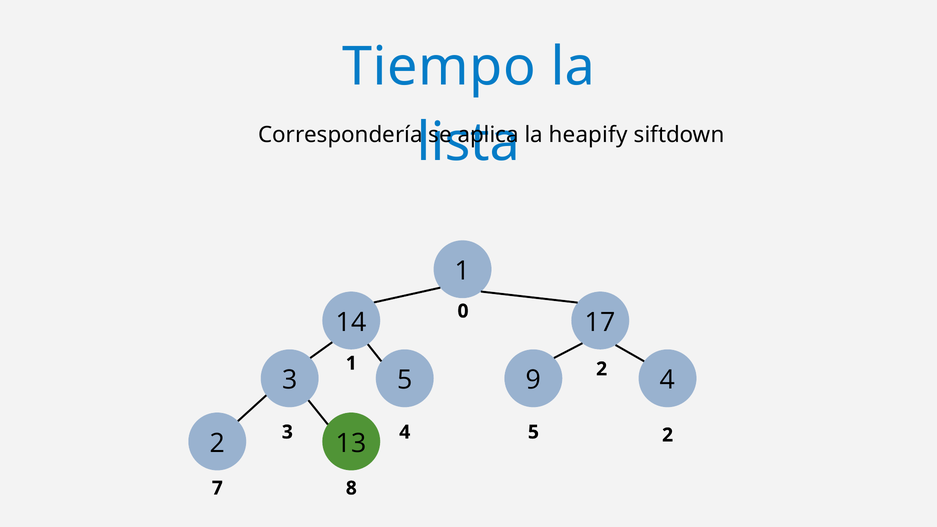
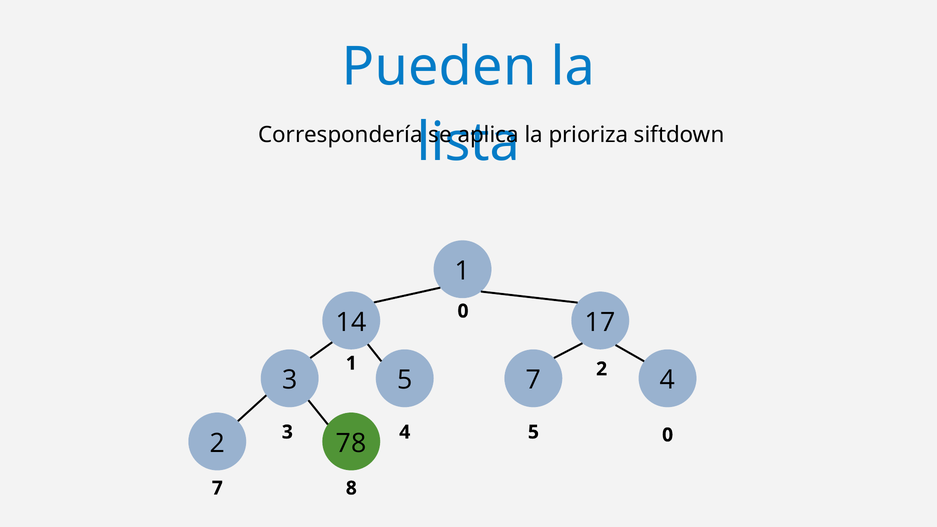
Tiempo: Tiempo -> Pueden (439, 67)
heapify: heapify -> prioriza (588, 135)
5 9: 9 -> 7 (533, 380)
3 4 2: 2 -> 0 (668, 435)
13: 13 -> 78 (351, 443)
